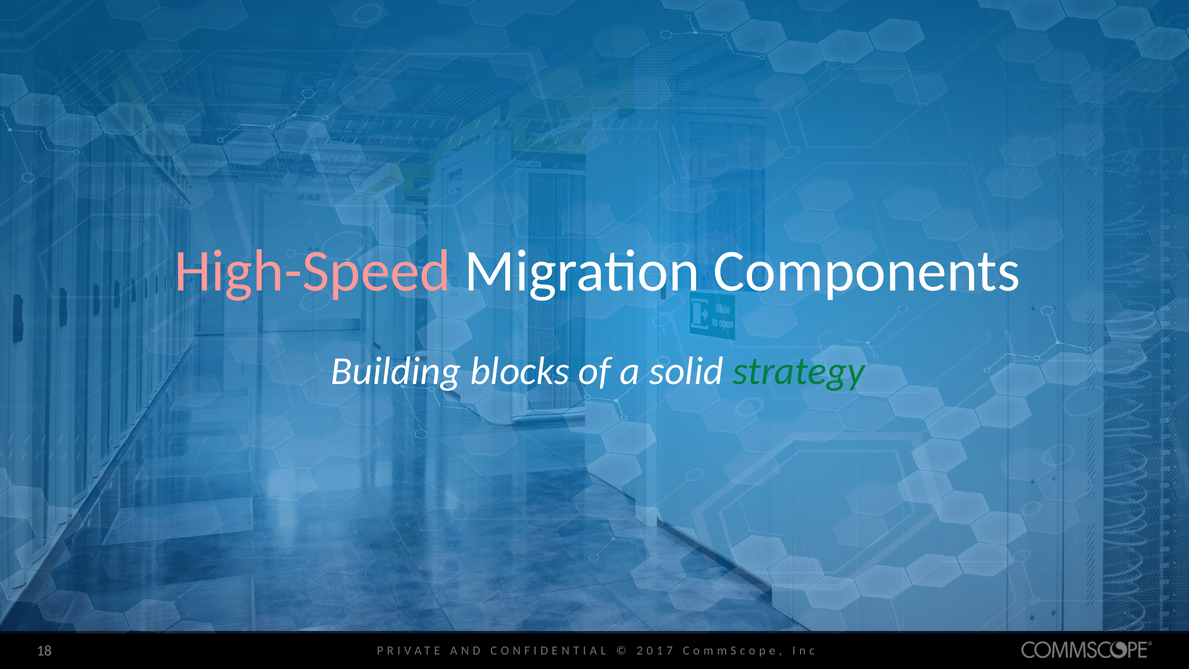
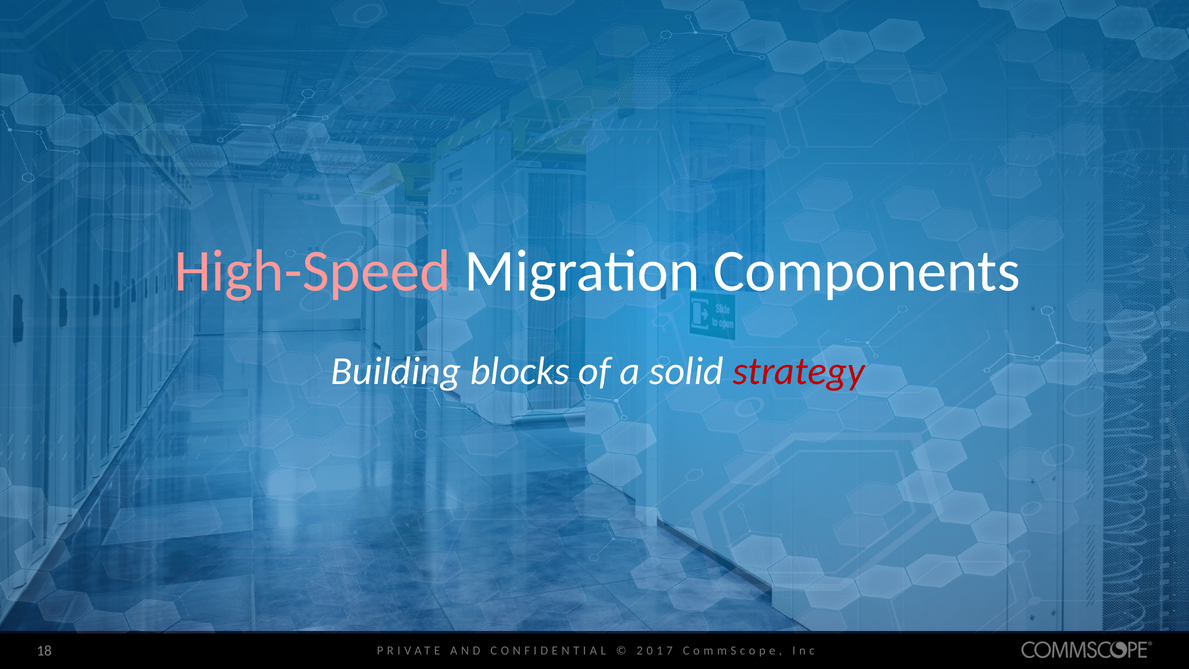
strategy colour: green -> red (799, 371)
